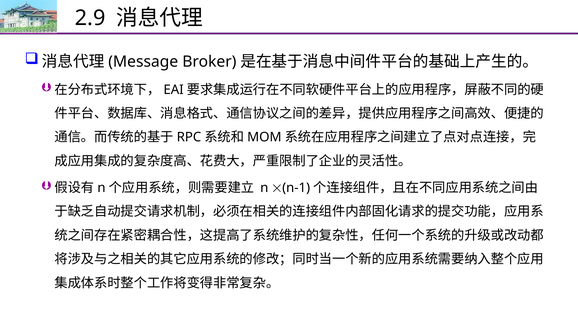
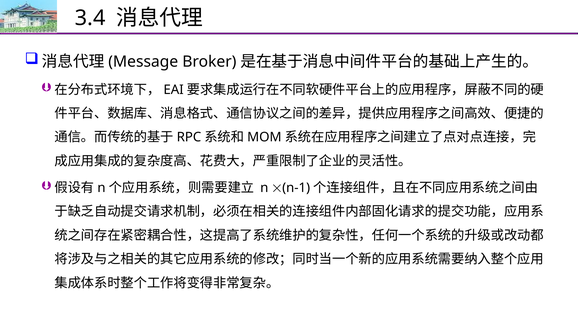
2.9: 2.9 -> 3.4 (90, 18)
